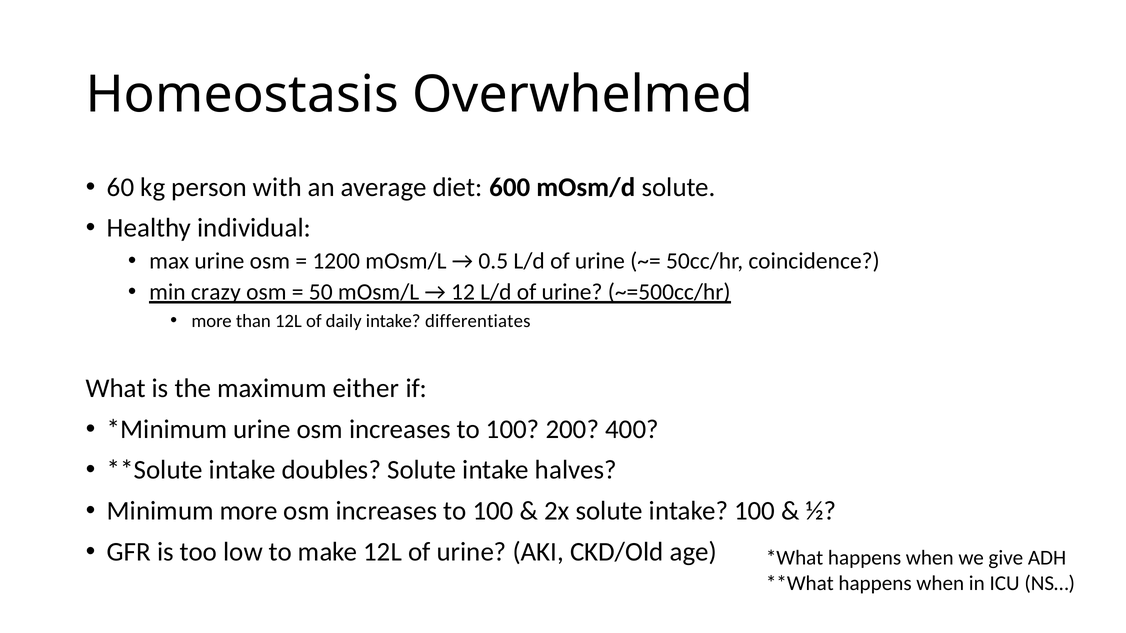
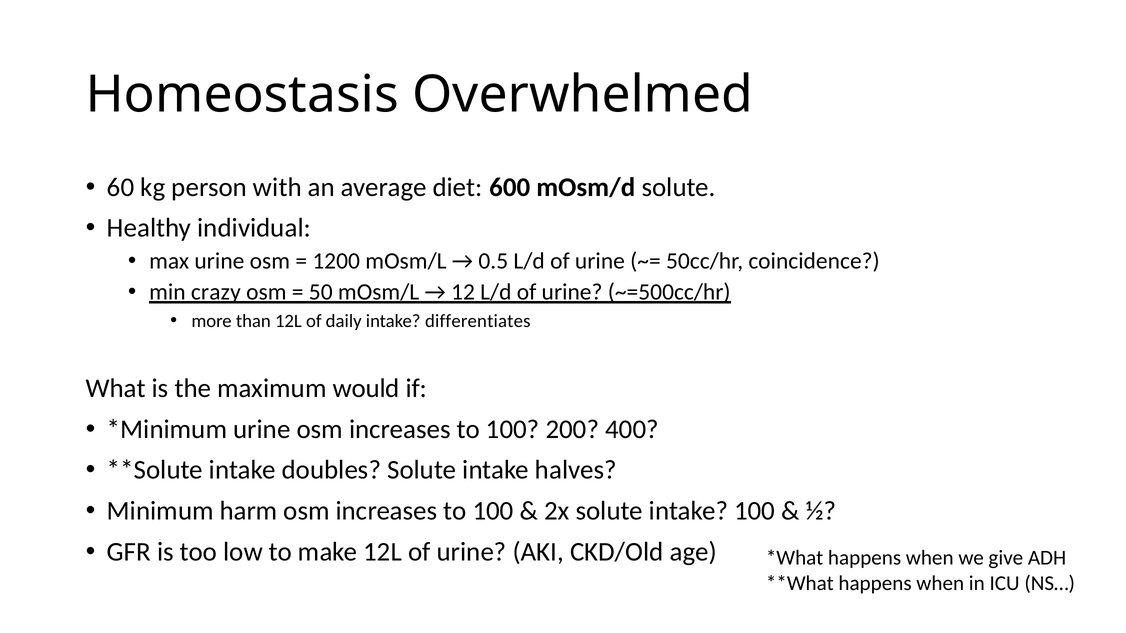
either: either -> would (366, 389)
Minimum more: more -> harm (249, 511)
